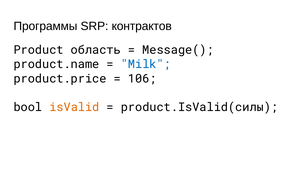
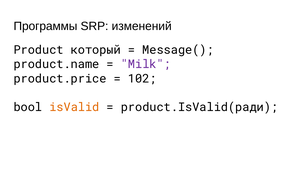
контрактов: контрактов -> изменений (142, 26)
область: область -> который (96, 50)
Milk colour: blue -> purple (146, 64)
106: 106 -> 102 (142, 78)
product.IsValid(силы: product.IsValid(силы -> product.IsValid(ради (199, 107)
